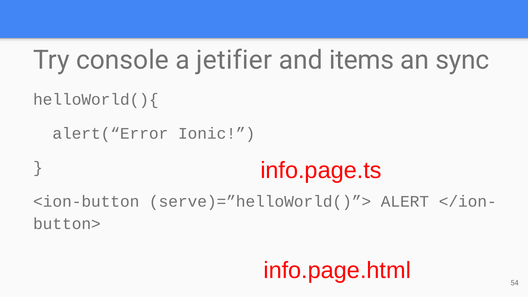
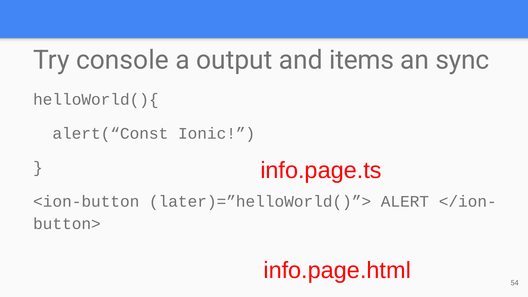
jetifier: jetifier -> output (234, 60)
alert(“Error: alert(“Error -> alert(“Const (110, 134)
serve)=”helloWorld()”>: serve)=”helloWorld()”> -> later)=”helloWorld()”> (260, 201)
